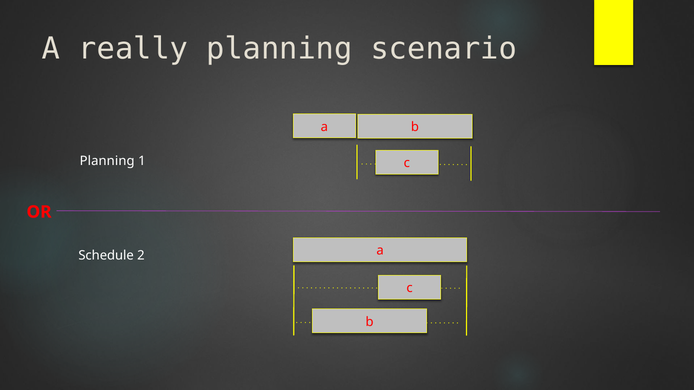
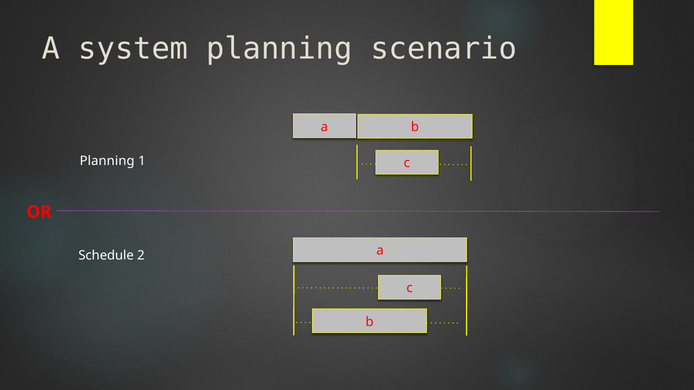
really: really -> system (133, 49)
